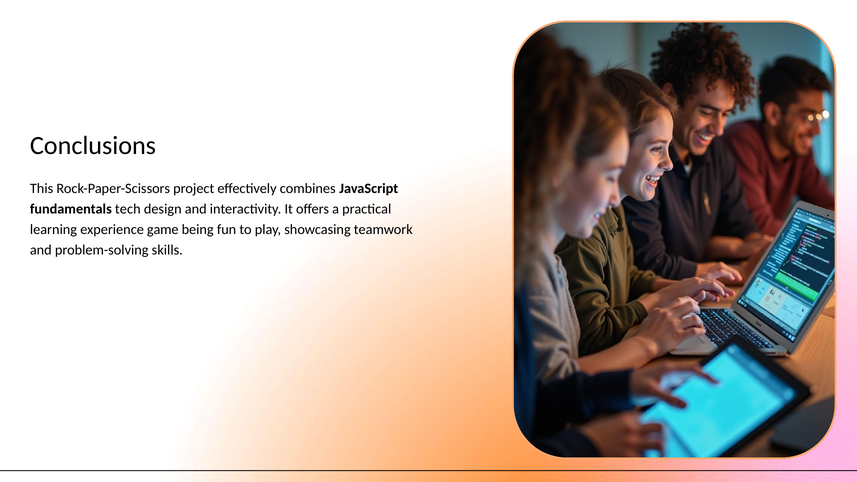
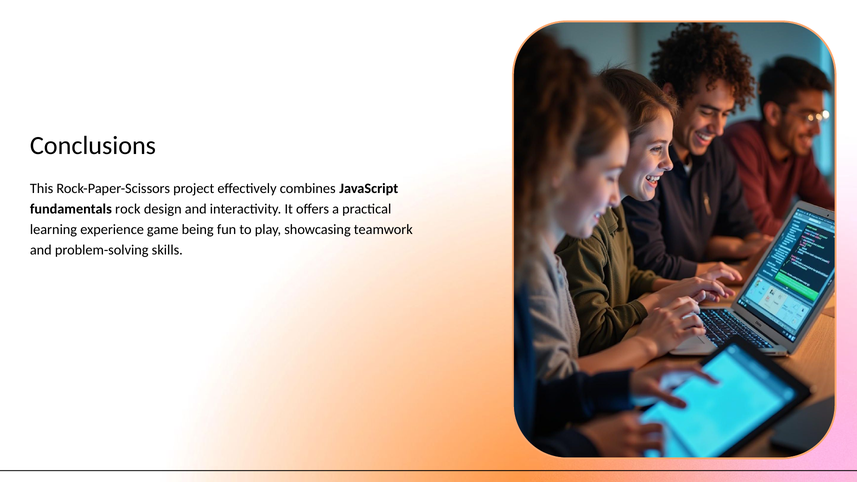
tech: tech -> rock (128, 209)
